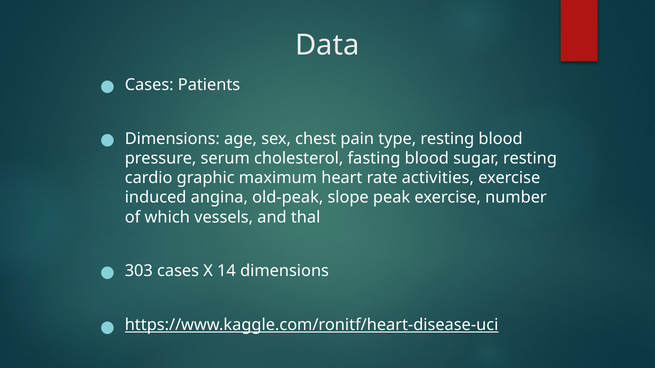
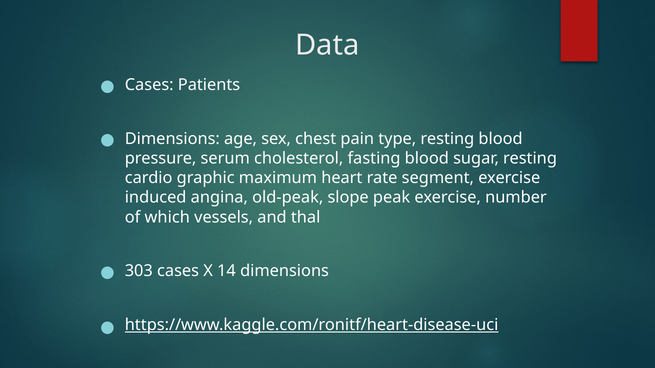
activities: activities -> segment (438, 178)
